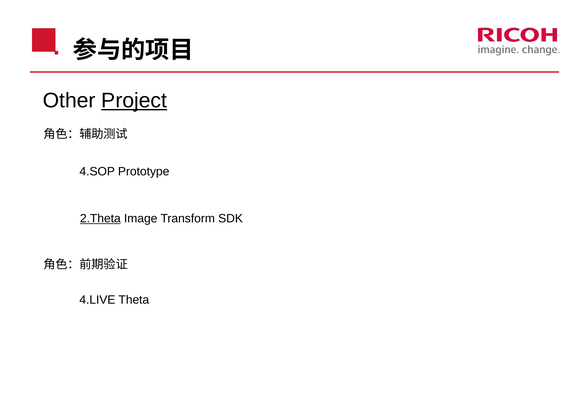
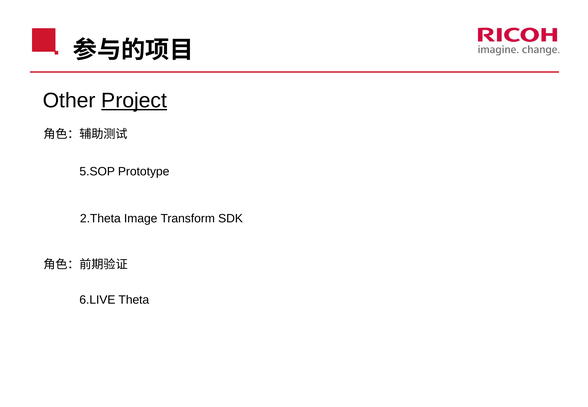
4.SOP: 4.SOP -> 5.SOP (97, 172)
2.Theta underline: present -> none (100, 219)
4.LIVE: 4.LIVE -> 6.LIVE (97, 300)
